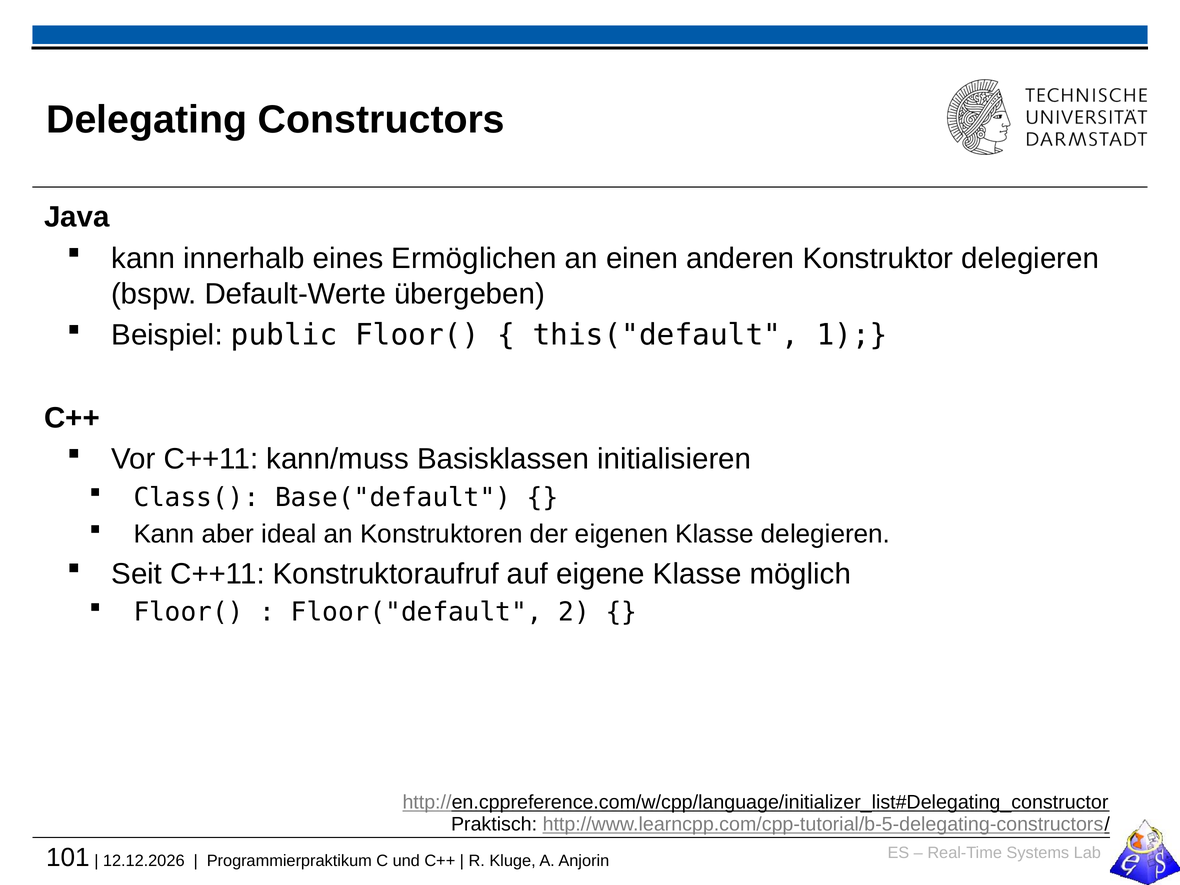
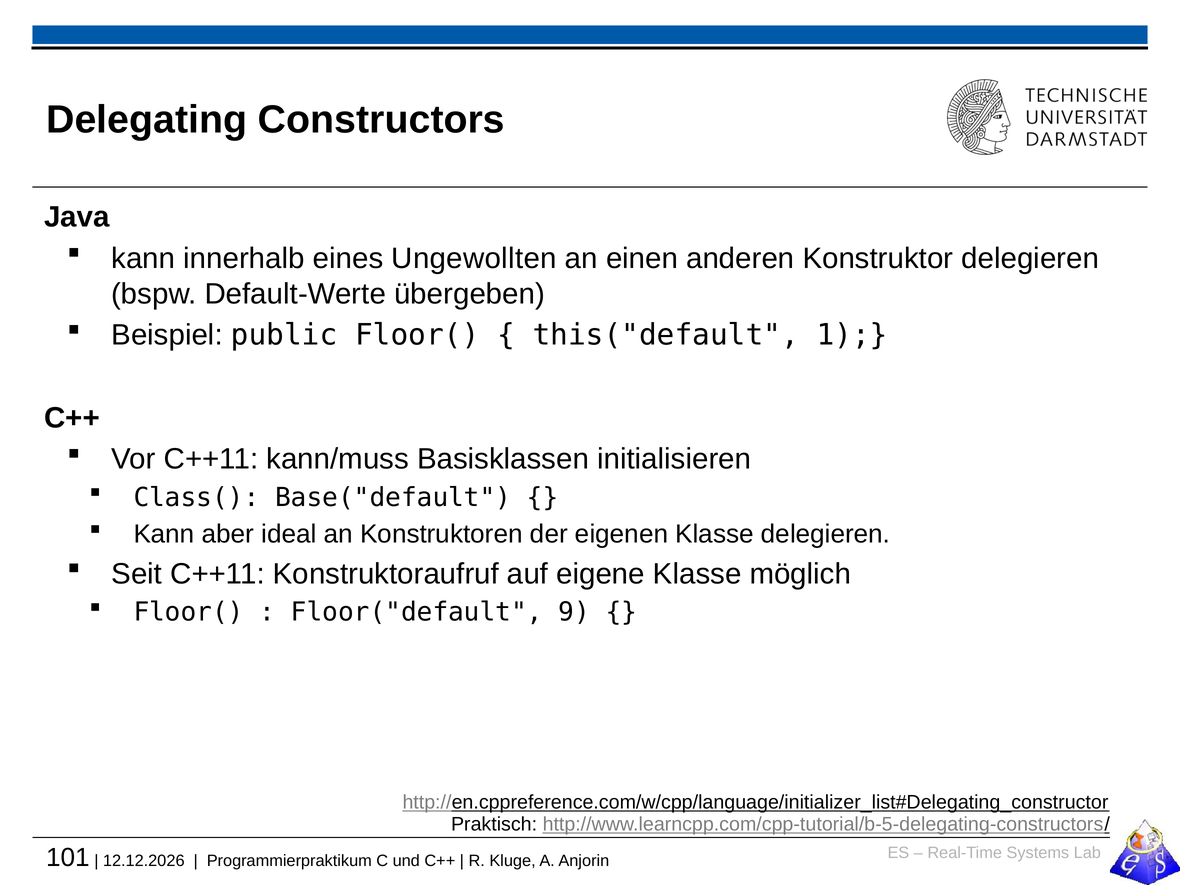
Ermöglichen: Ermöglichen -> Ungewollten (474, 259)
2: 2 -> 9 (574, 612)
